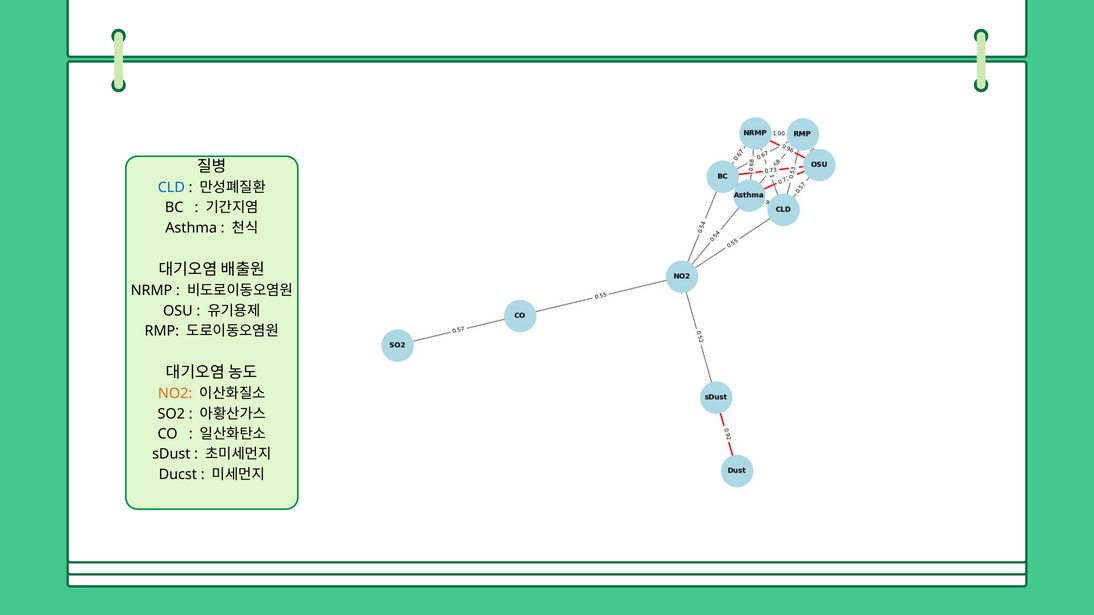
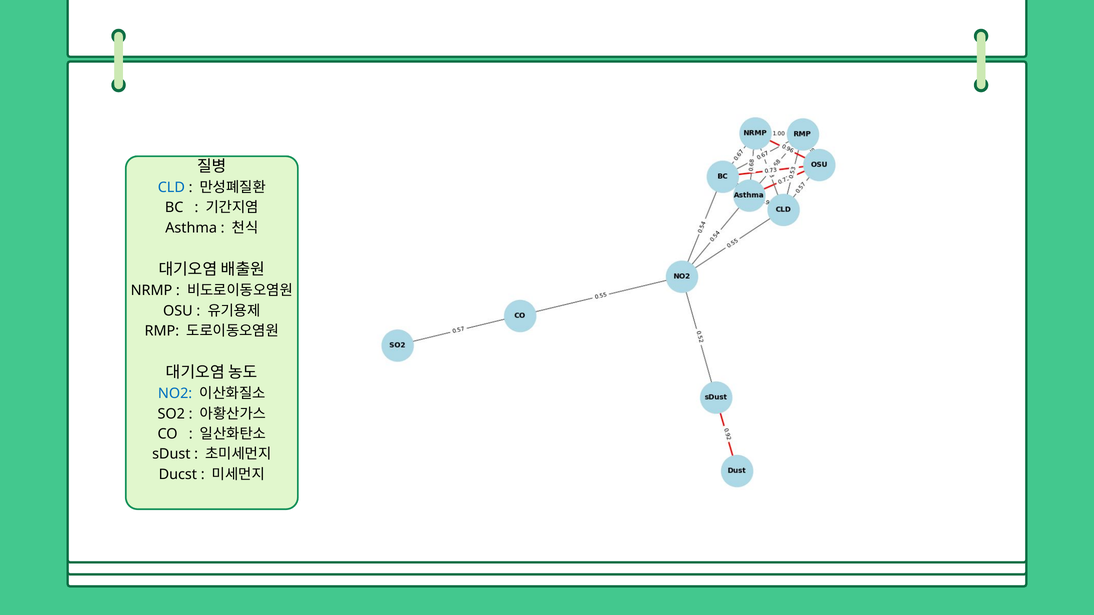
NO2 colour: orange -> blue (175, 394)
